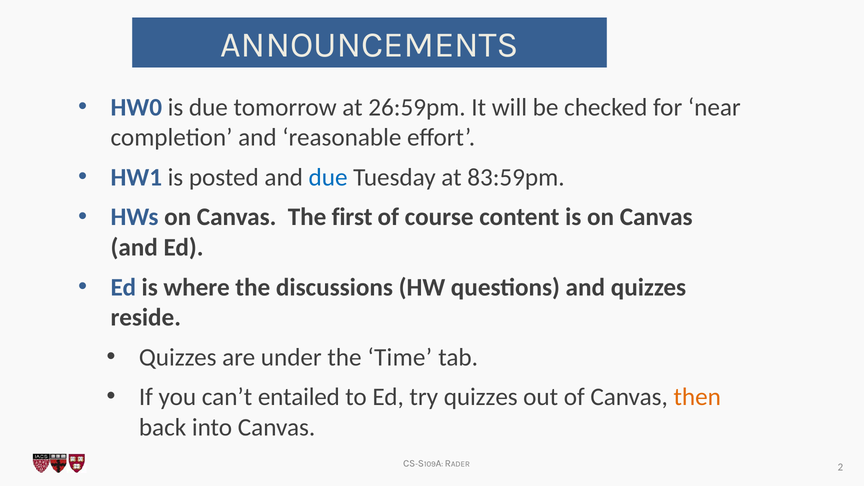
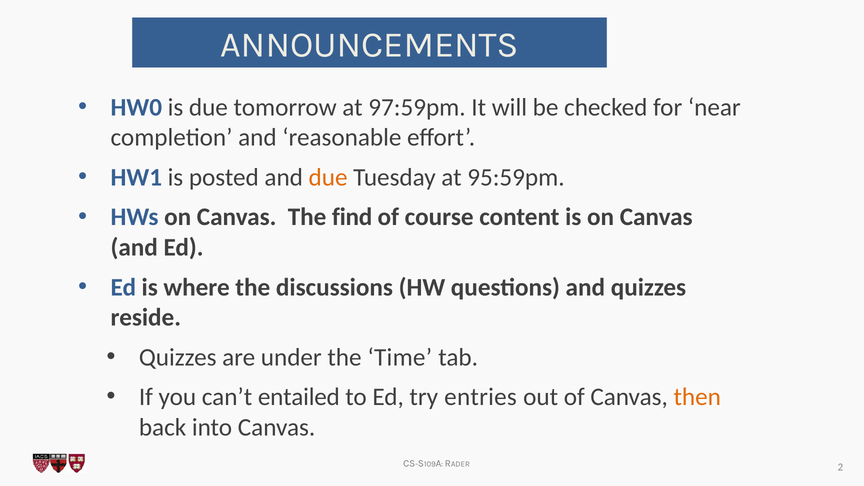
26:59pm: 26:59pm -> 97:59pm (417, 107)
due colour: blue -> orange (328, 177)
83:59pm: 83:59pm -> 95:59pm (516, 177)
first: first -> find (352, 217)
try quizzes: quizzes -> entries (481, 397)
